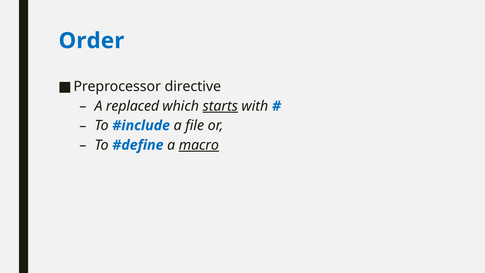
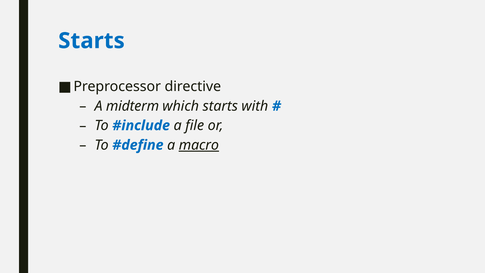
Order: Order -> Starts (91, 41)
replaced: replaced -> midterm (133, 106)
starts underline: present -> none (220, 106)
